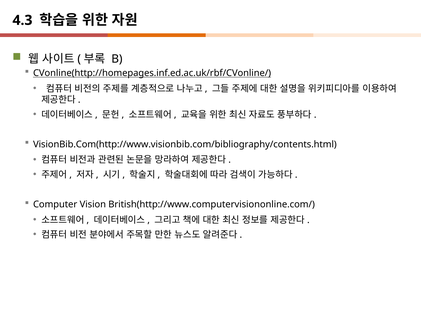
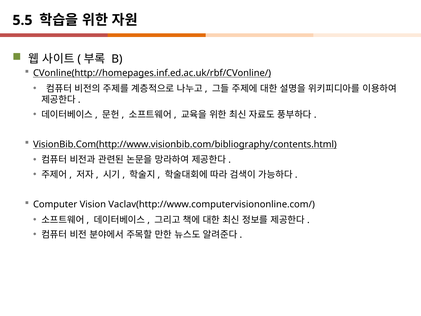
4.3: 4.3 -> 5.5 (22, 20)
VisionBib.Com(http://www.visionbib.com/bibliography/contents.html underline: none -> present (185, 144)
British(http://www.computervisiononline.com/: British(http://www.computervisiononline.com/ -> Vaclav(http://www.computervisiononline.com/ (212, 204)
